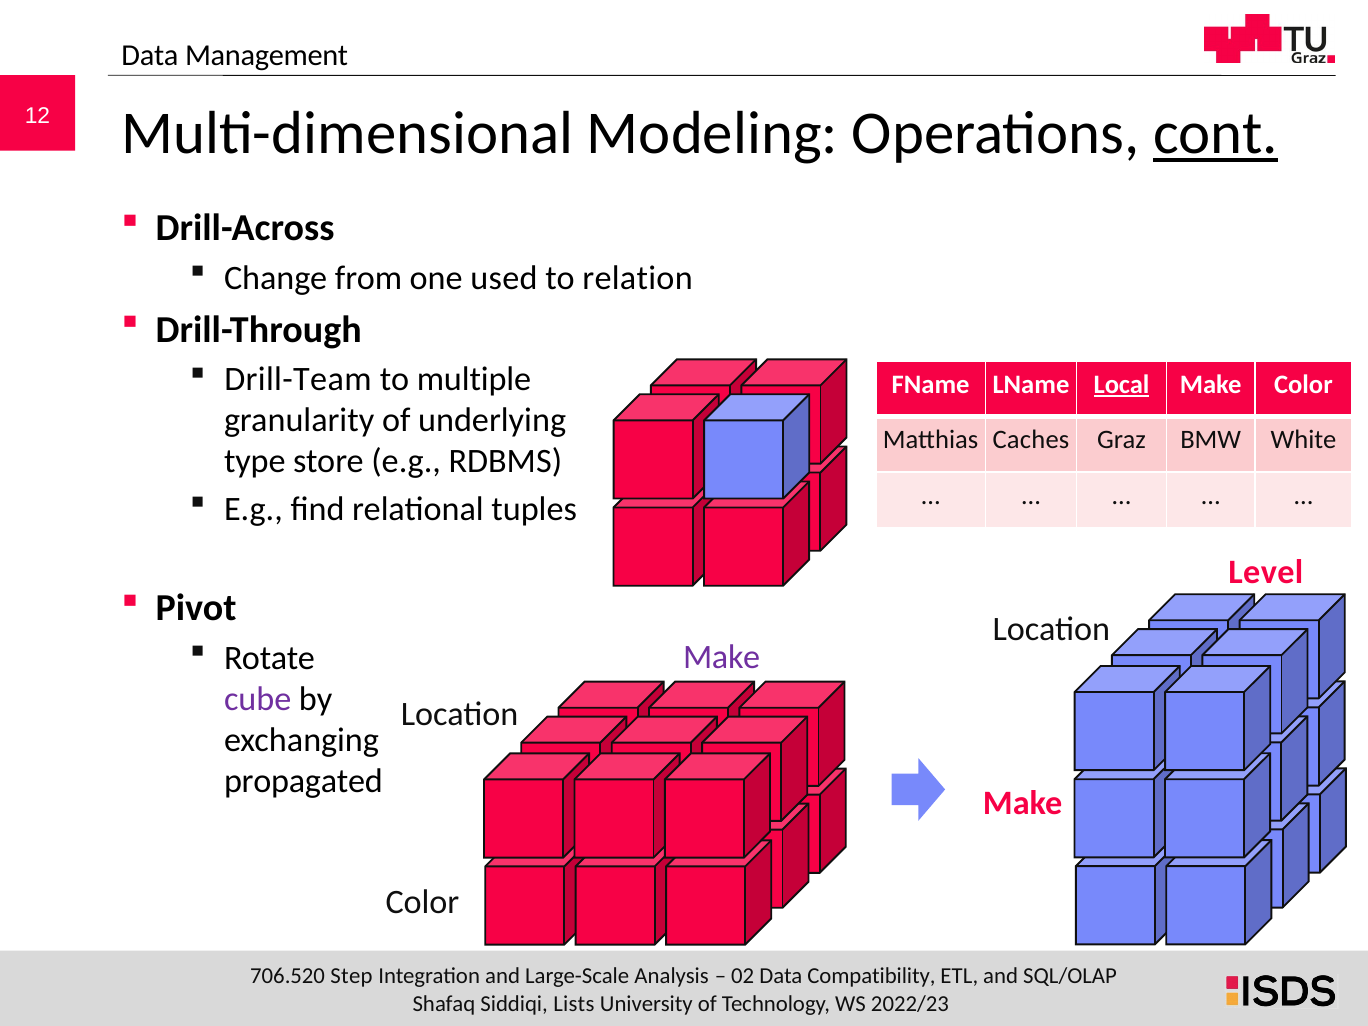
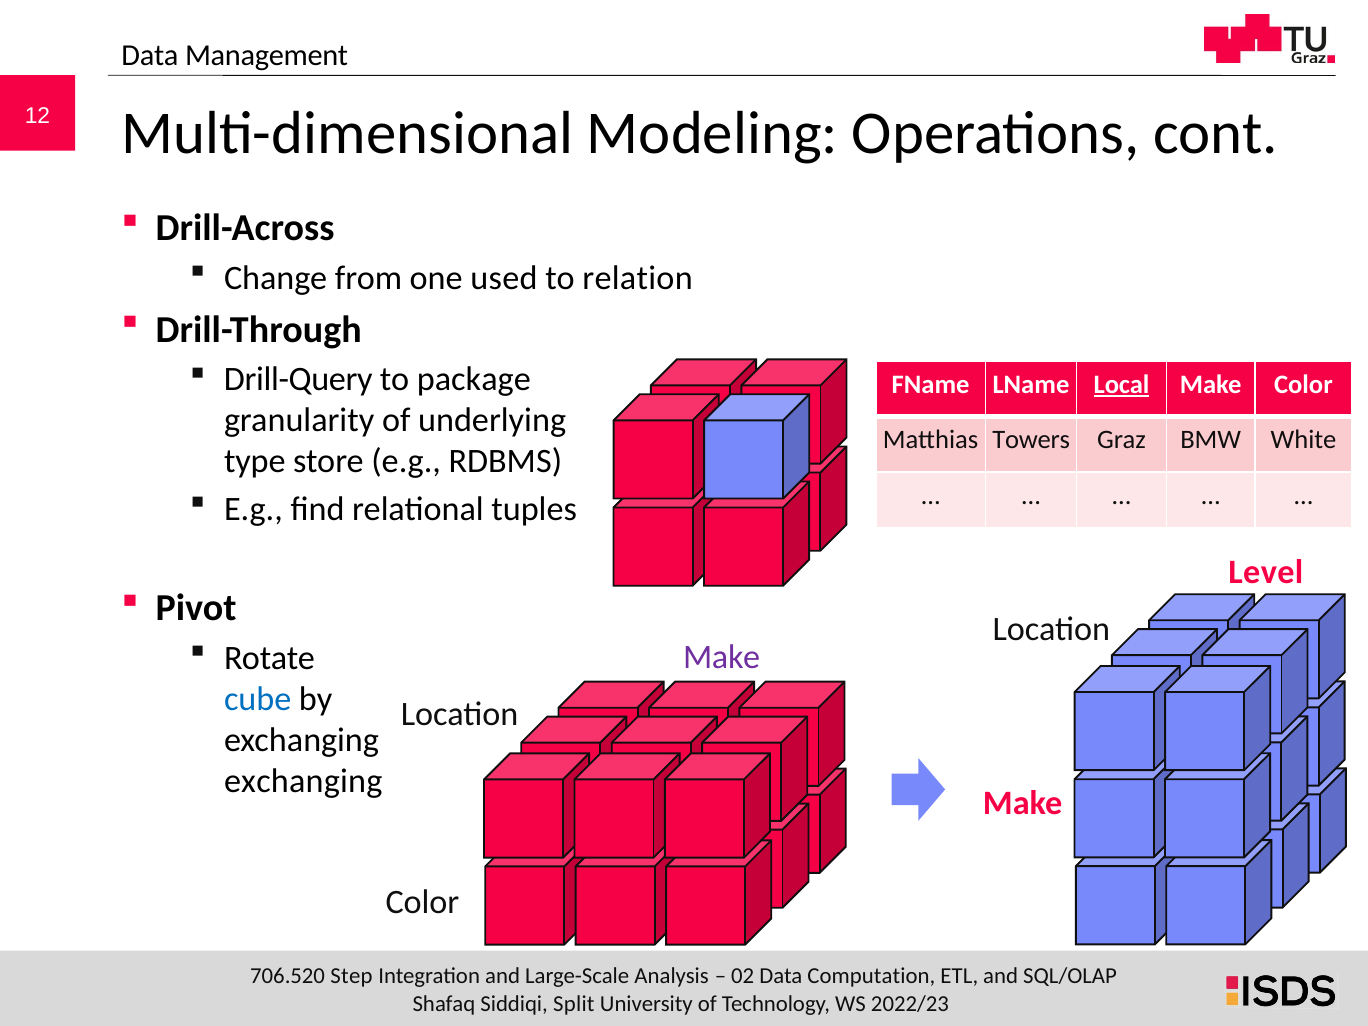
cont underline: present -> none (1216, 134)
Drill-Team: Drill-Team -> Drill-Query (298, 379)
multiple: multiple -> package (474, 379)
Caches: Caches -> Towers (1031, 440)
cube colour: purple -> blue (258, 699)
propagated: propagated -> exchanging (303, 781)
Compatibility: Compatibility -> Computation (871, 976)
Lists: Lists -> Split (574, 1004)
